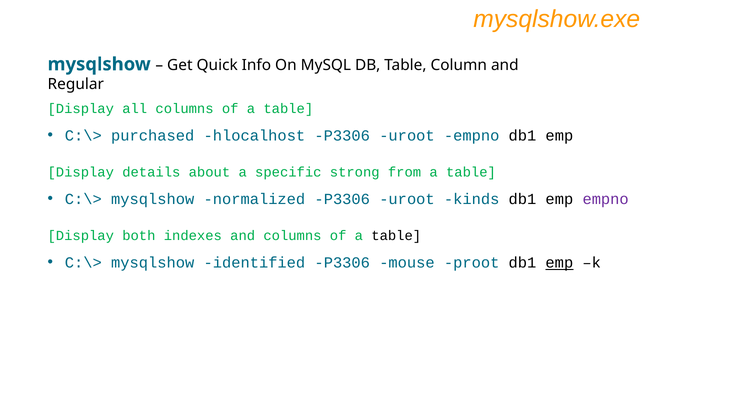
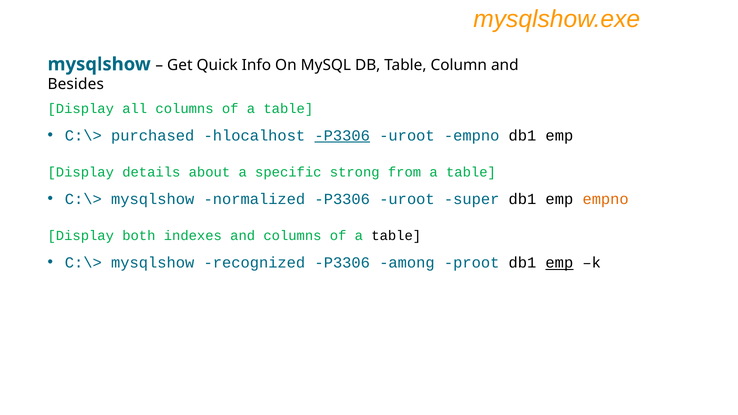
Regular: Regular -> Besides (76, 84)
P3306 underline: none -> present (342, 135)
kinds: kinds -> super (472, 199)
empno colour: purple -> orange (606, 199)
identified: identified -> recognized (254, 263)
mouse: mouse -> among (407, 263)
